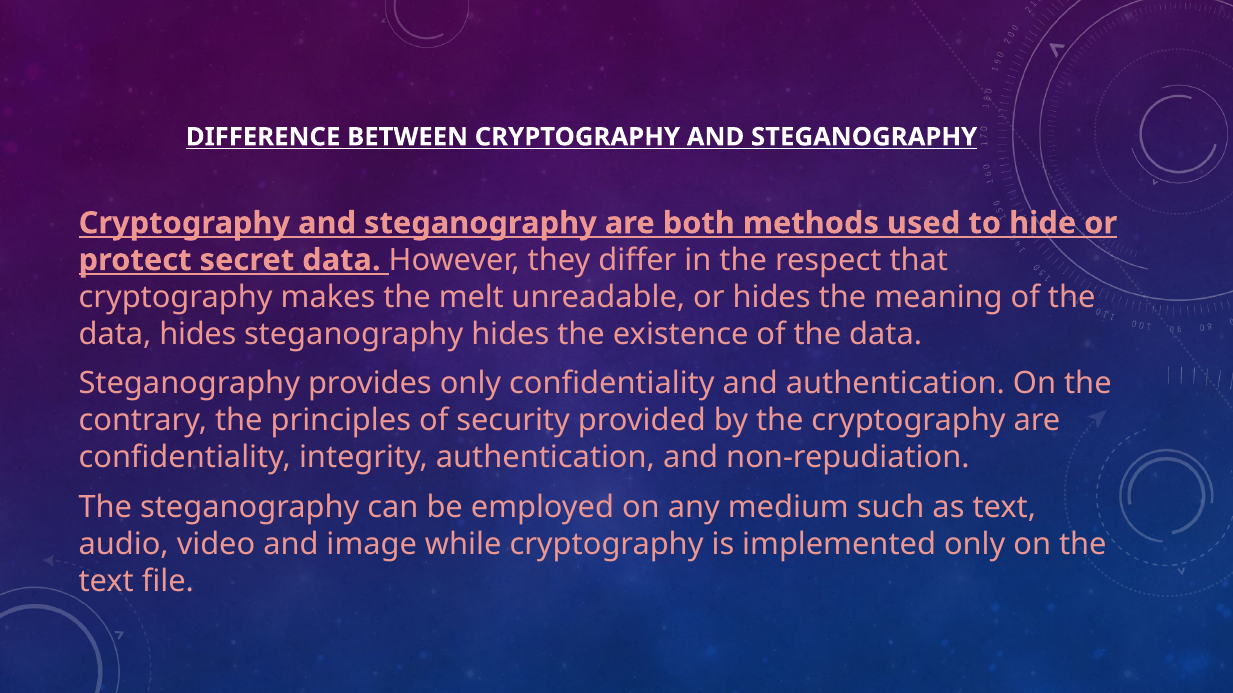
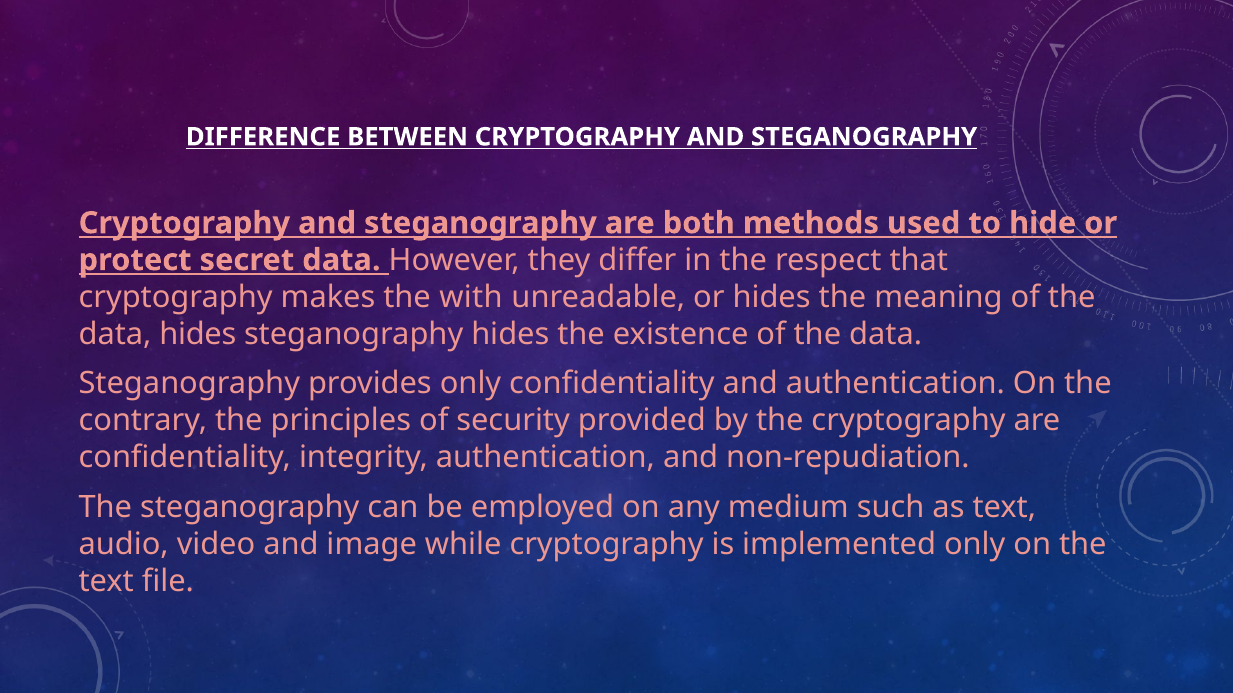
melt: melt -> with (471, 297)
